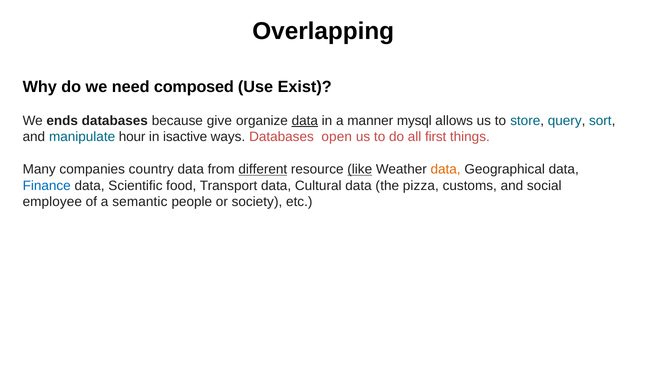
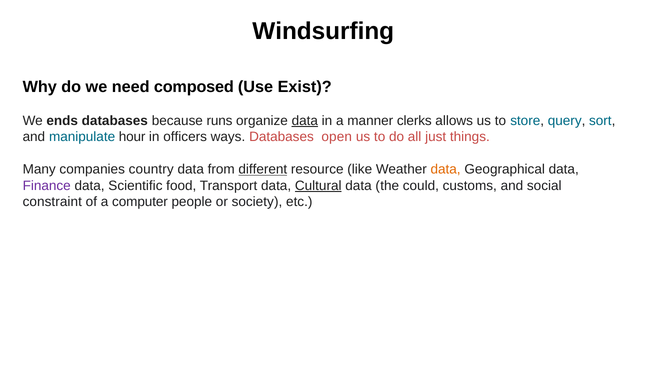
Overlapping: Overlapping -> Windsurfing (323, 31)
give: give -> runs (220, 121)
mysql: mysql -> clerks (414, 121)
isactive: isactive -> officers (185, 137)
first: first -> just (436, 137)
like underline: present -> none (360, 169)
Finance colour: blue -> purple (47, 186)
Cultural underline: none -> present (318, 186)
pizza: pizza -> could (421, 186)
employee: employee -> constraint (52, 202)
semantic: semantic -> computer (140, 202)
